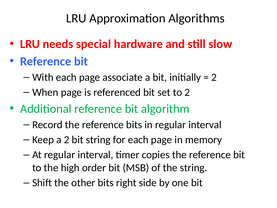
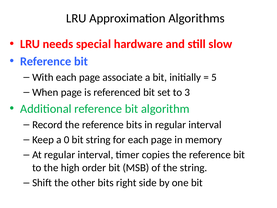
2: 2 -> 5 (214, 77)
to 2: 2 -> 3 (187, 92)
a 2: 2 -> 0 (67, 140)
